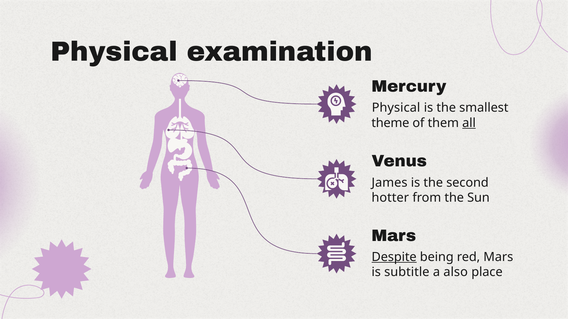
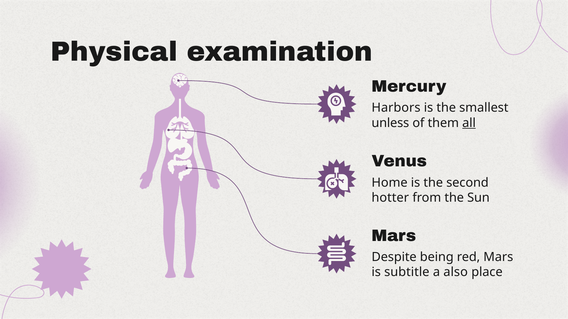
Physical: Physical -> Harbors (396, 108)
theme: theme -> unless (390, 123)
James: James -> Home (390, 183)
Despite underline: present -> none (394, 257)
